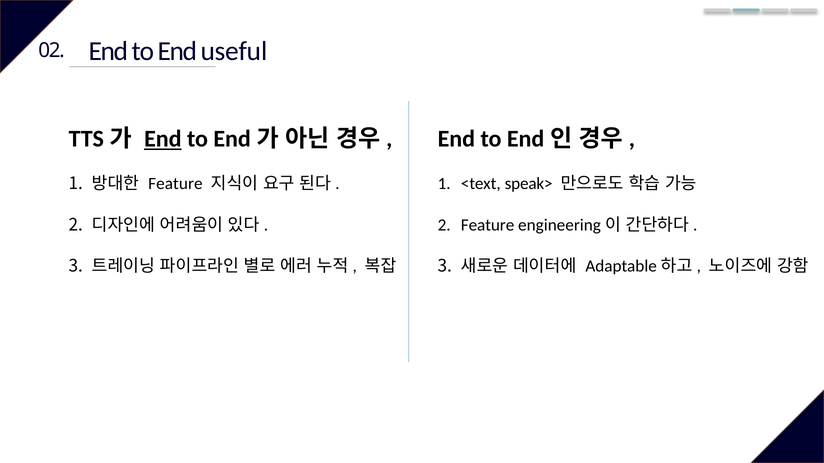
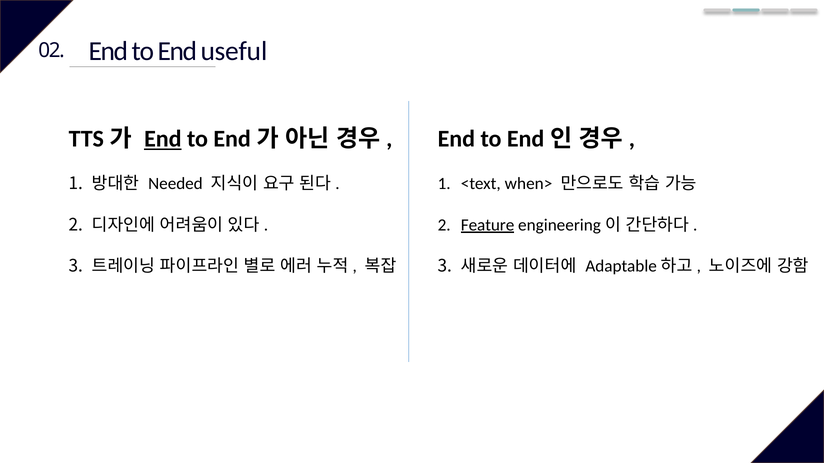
speak>: speak> -> when> (529, 184)
Feature: Feature -> Needed (175, 184)
Feature underline: none -> present (488, 225)
